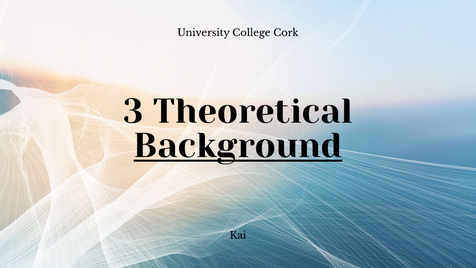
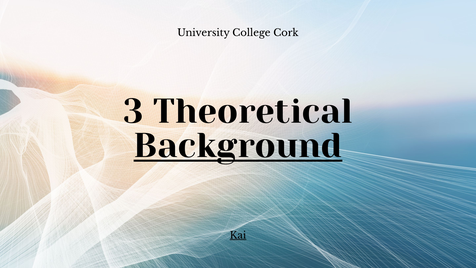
Kai underline: none -> present (238, 235)
